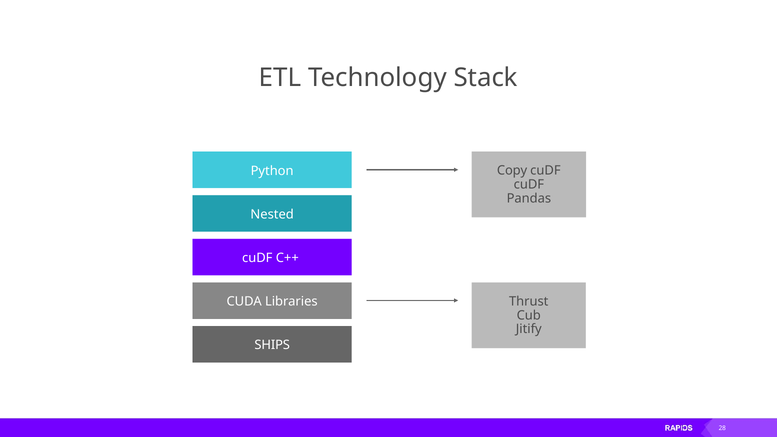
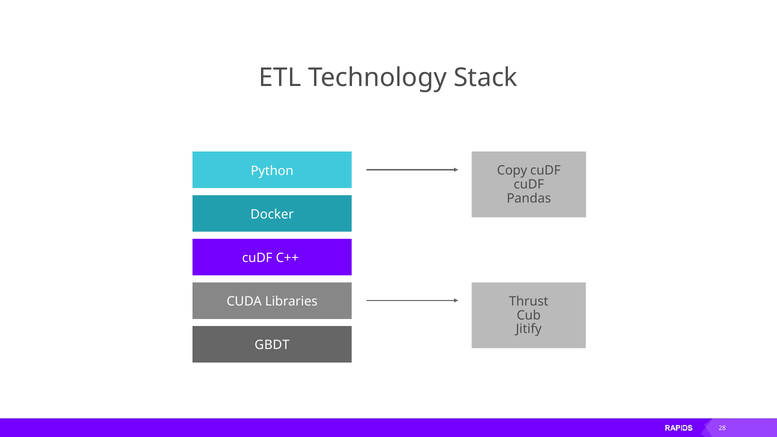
Nested: Nested -> Docker (272, 214)
SHIPS: SHIPS -> GBDT (272, 345)
